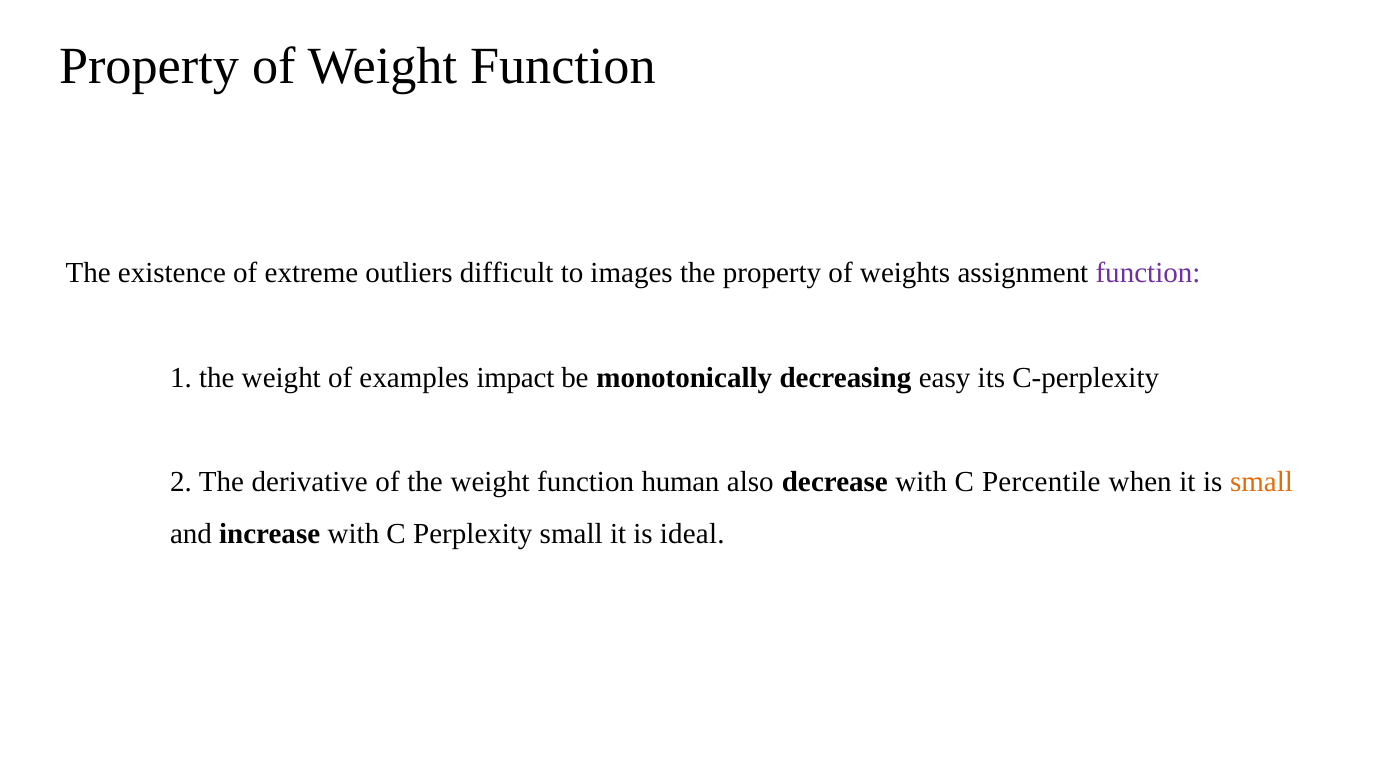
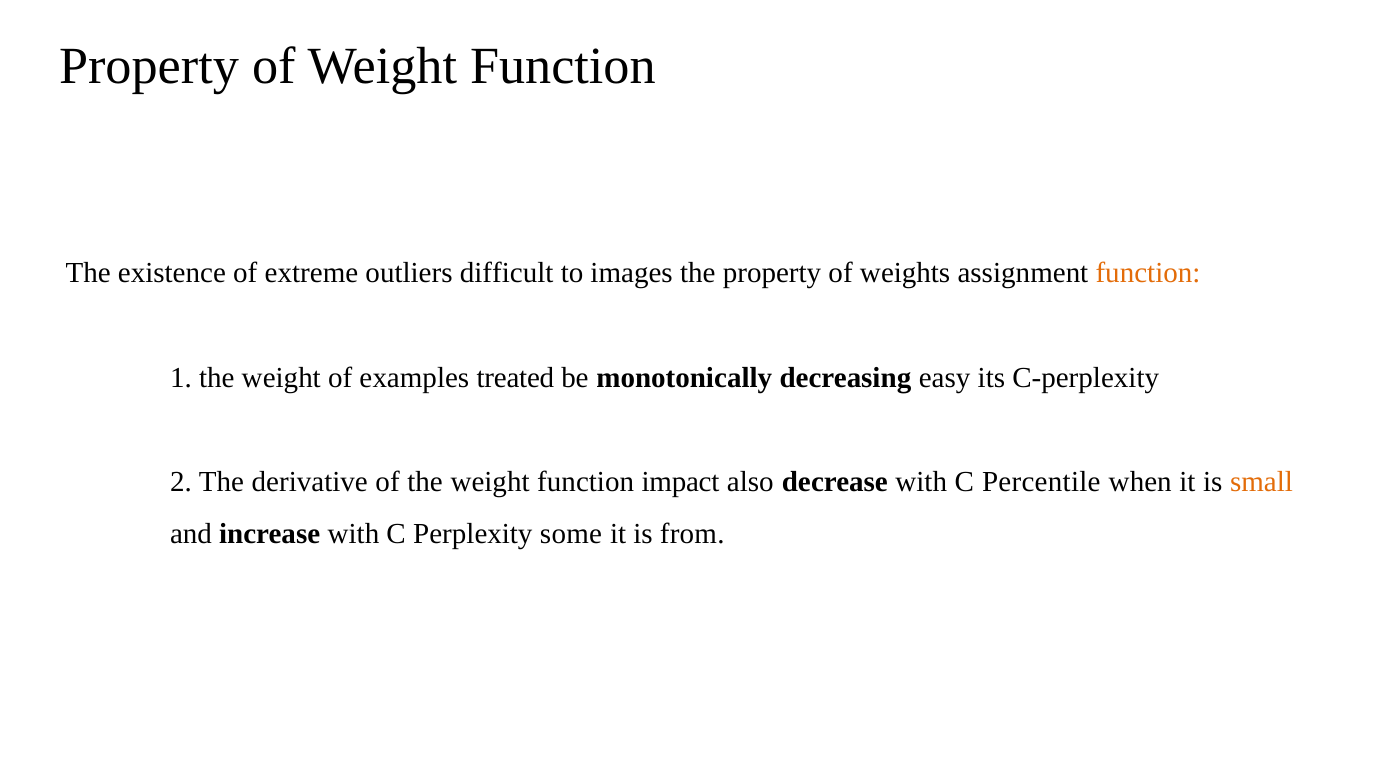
function colour: purple -> orange (1148, 273)
impact: impact -> treated (515, 378)
human: human -> impact (681, 482)
Perplexity small: small -> some (571, 535)
ideal: ideal -> from (692, 535)
